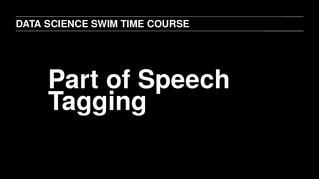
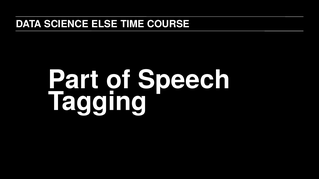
SWIM: SWIM -> ELSE (104, 24)
